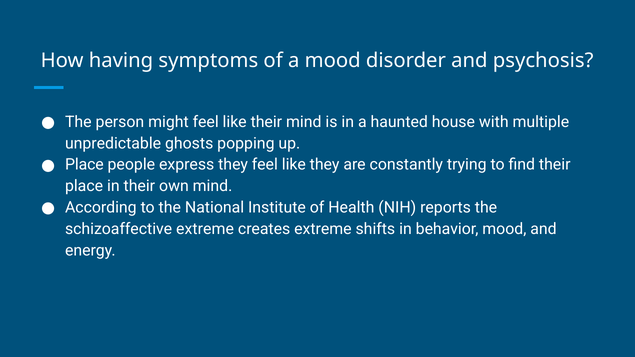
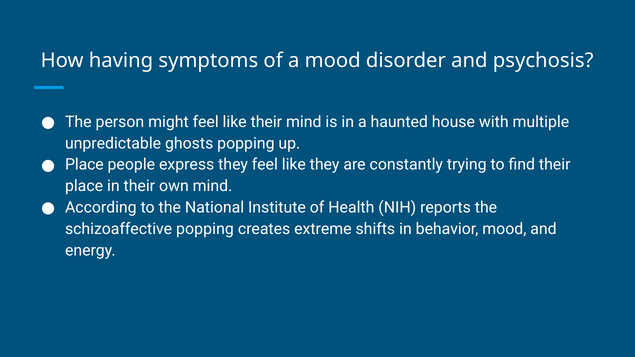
schizoaffective extreme: extreme -> popping (205, 229)
